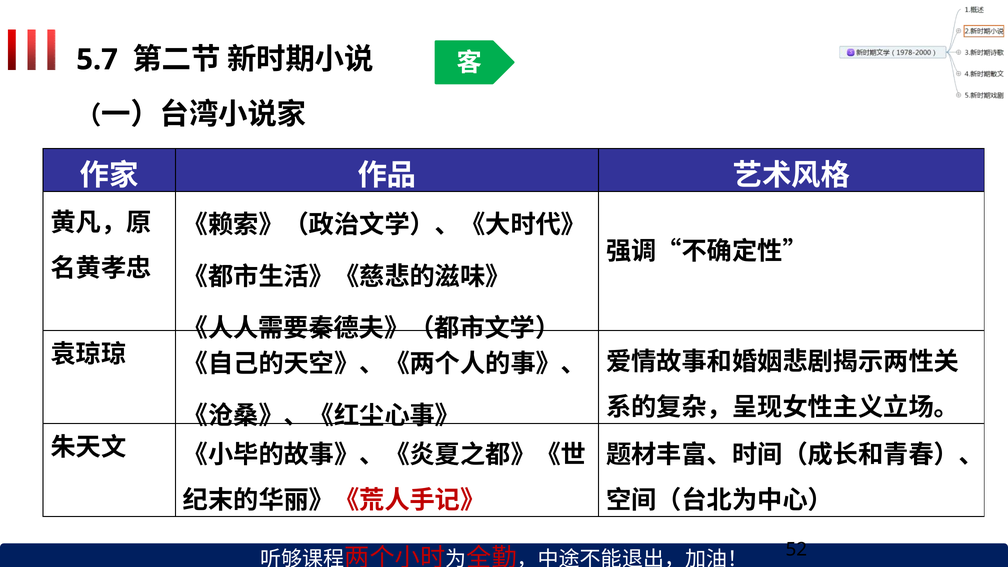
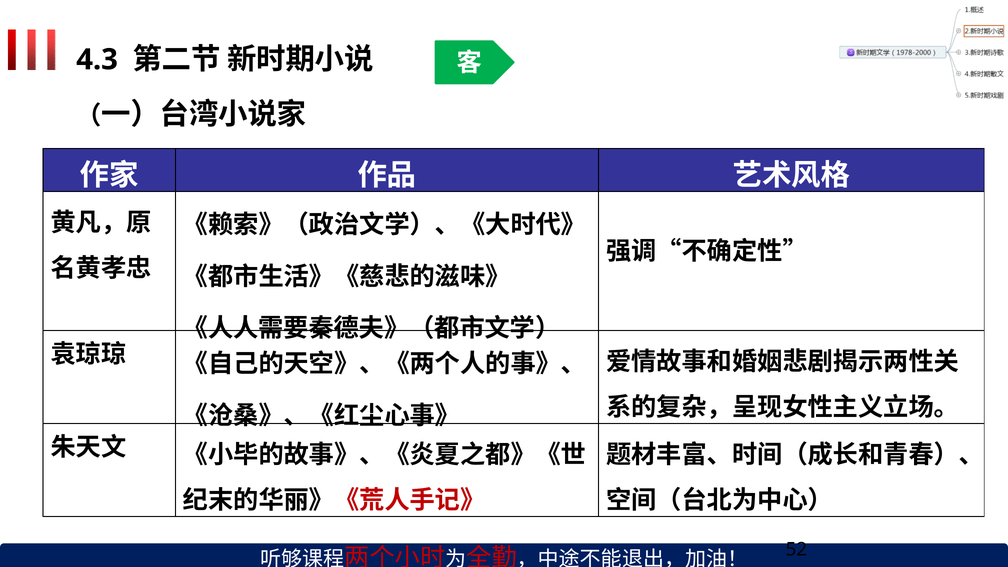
5.7: 5.7 -> 4.3 (97, 60)
